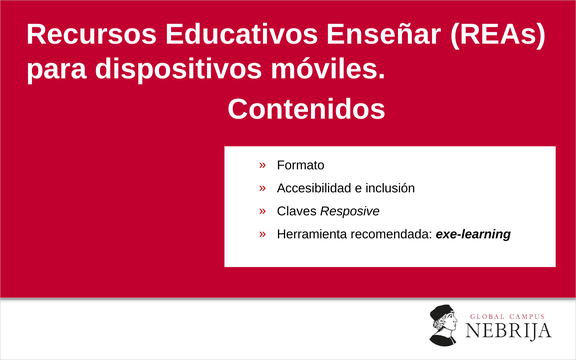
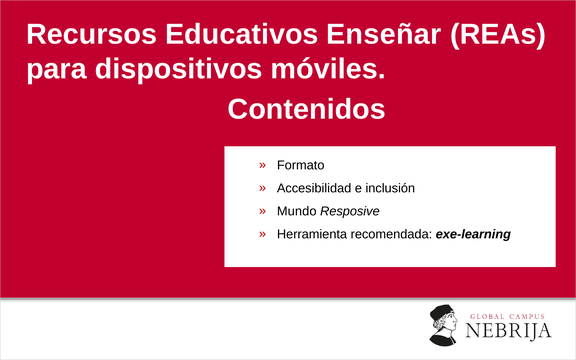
Claves: Claves -> Mundo (297, 211)
